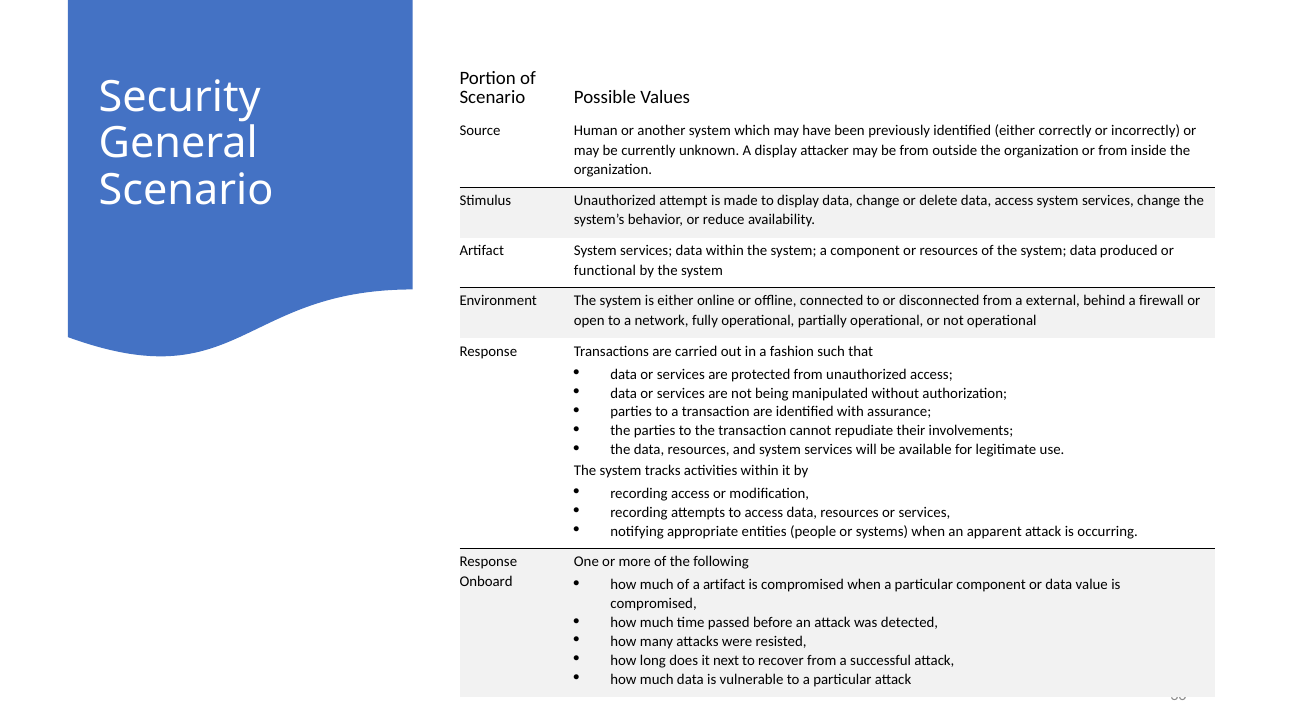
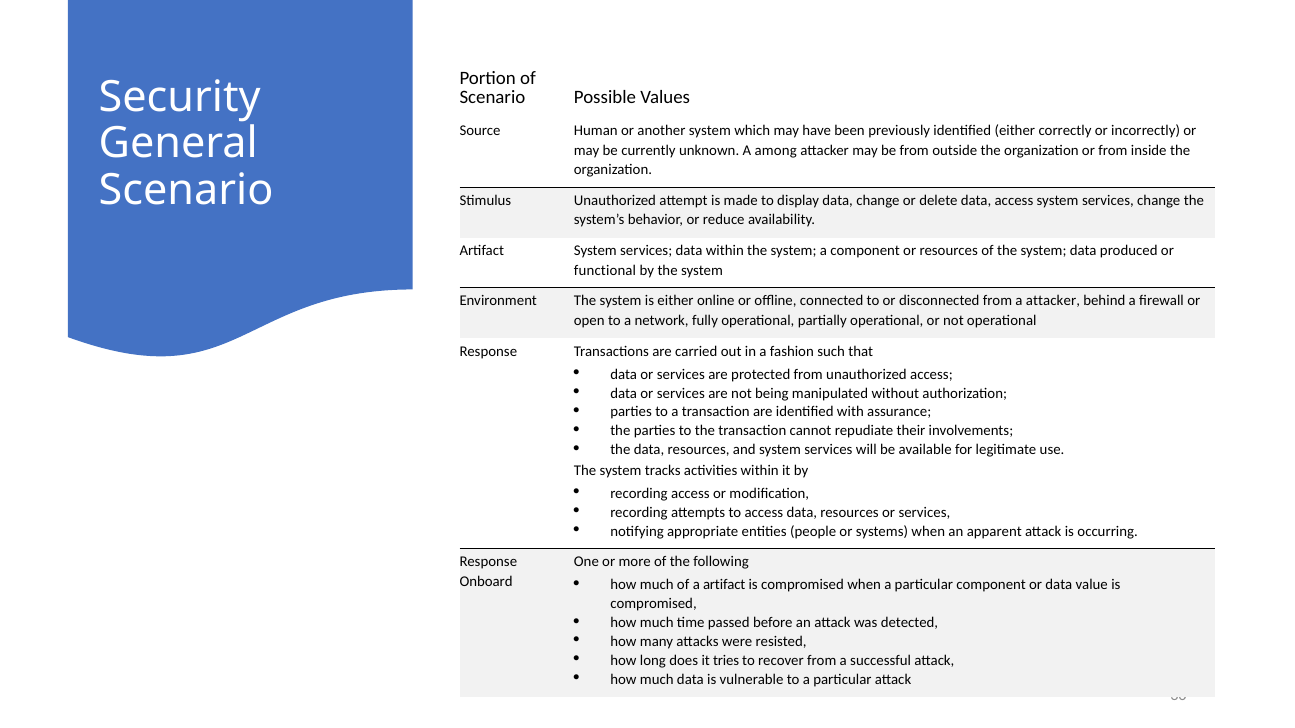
A display: display -> among (776, 150)
a external: external -> attacker (1053, 301)
next: next -> tries (726, 661)
